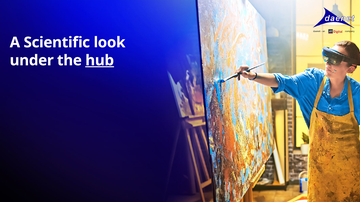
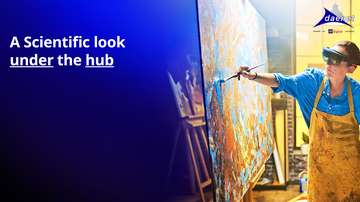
under underline: none -> present (32, 61)
